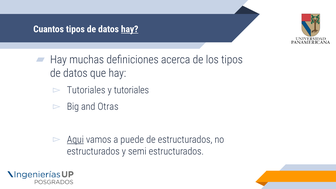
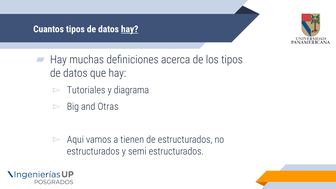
y tutoriales: tutoriales -> diagrama (131, 90)
Aqui underline: present -> none (75, 140)
puede: puede -> tienen (132, 140)
